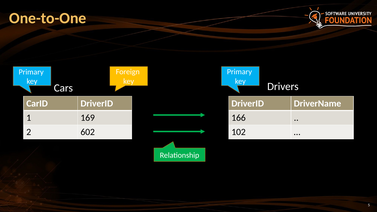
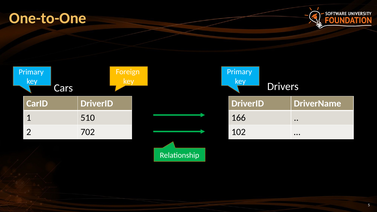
169: 169 -> 510 (88, 118)
602: 602 -> 702 (88, 132)
